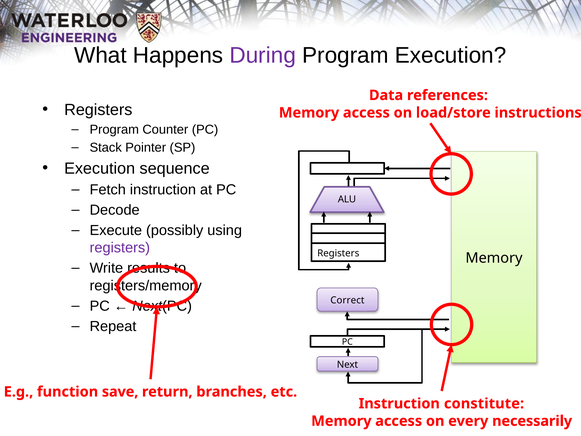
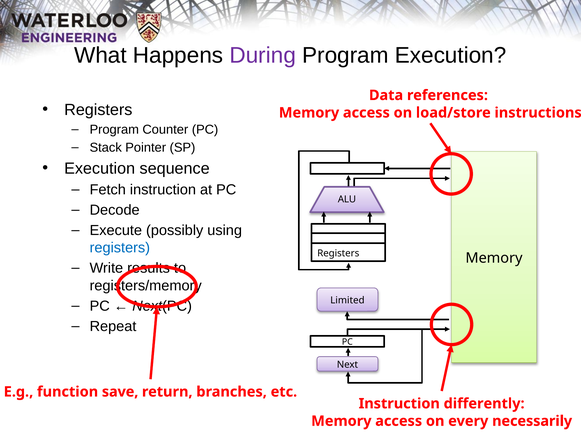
registers colour: purple -> blue (120, 248)
Correct: Correct -> Limited (347, 300)
constitute: constitute -> differently (484, 403)
